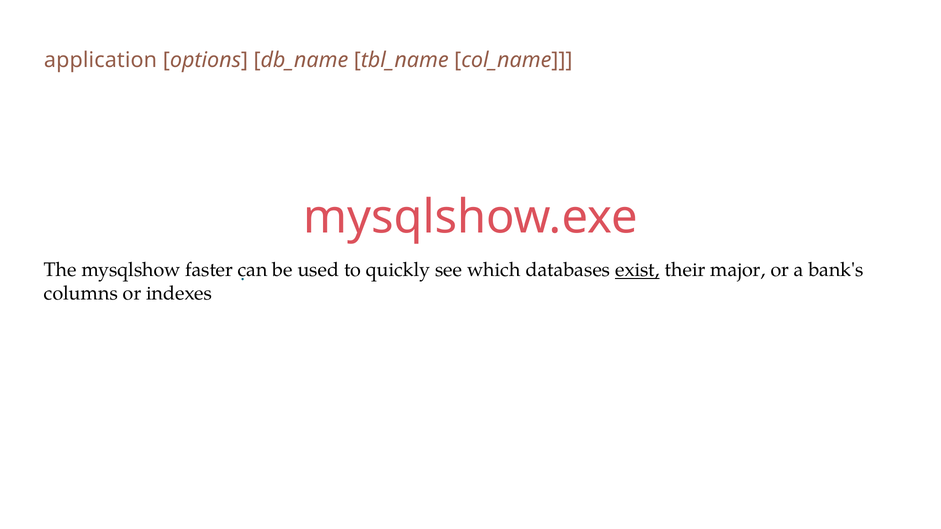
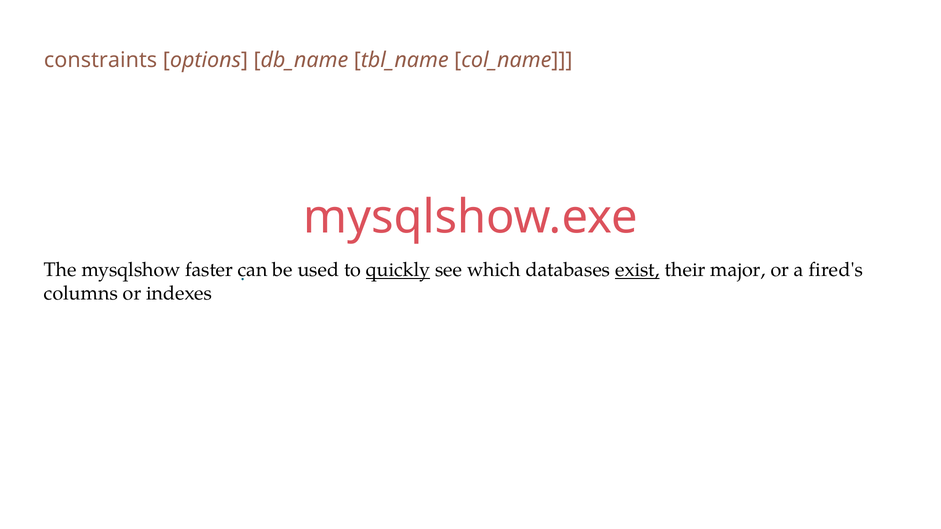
application: application -> constraints (101, 60)
quickly underline: none -> present (398, 270)
bank's: bank's -> fired's (836, 270)
